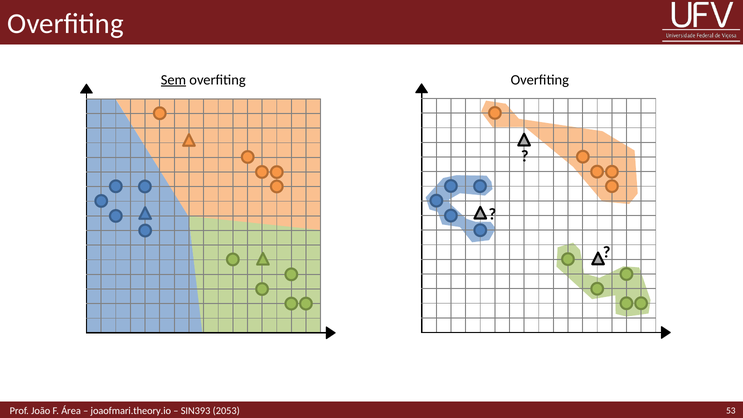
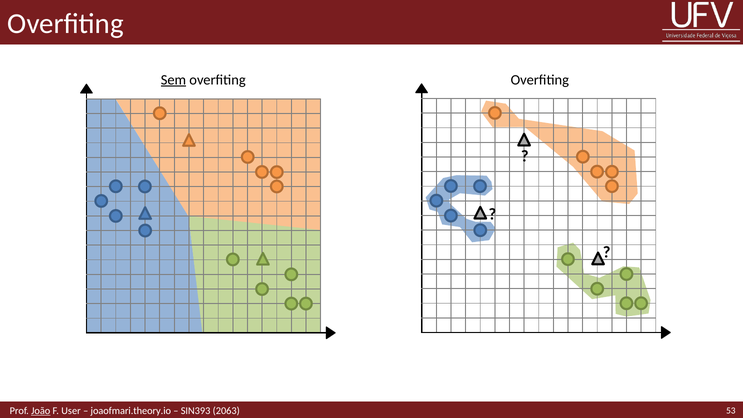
João underline: none -> present (41, 411)
Área: Área -> User (71, 411)
2053: 2053 -> 2063 (226, 411)
